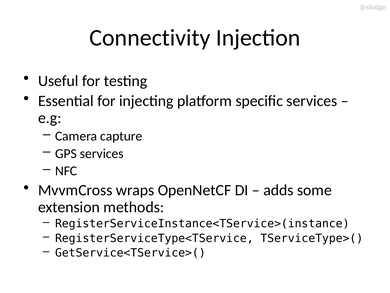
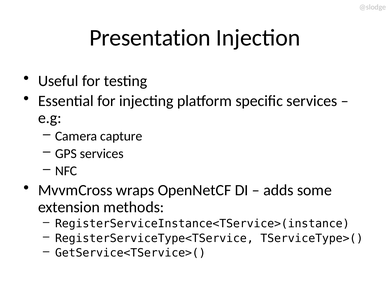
Connectivity: Connectivity -> Presentation (150, 38)
